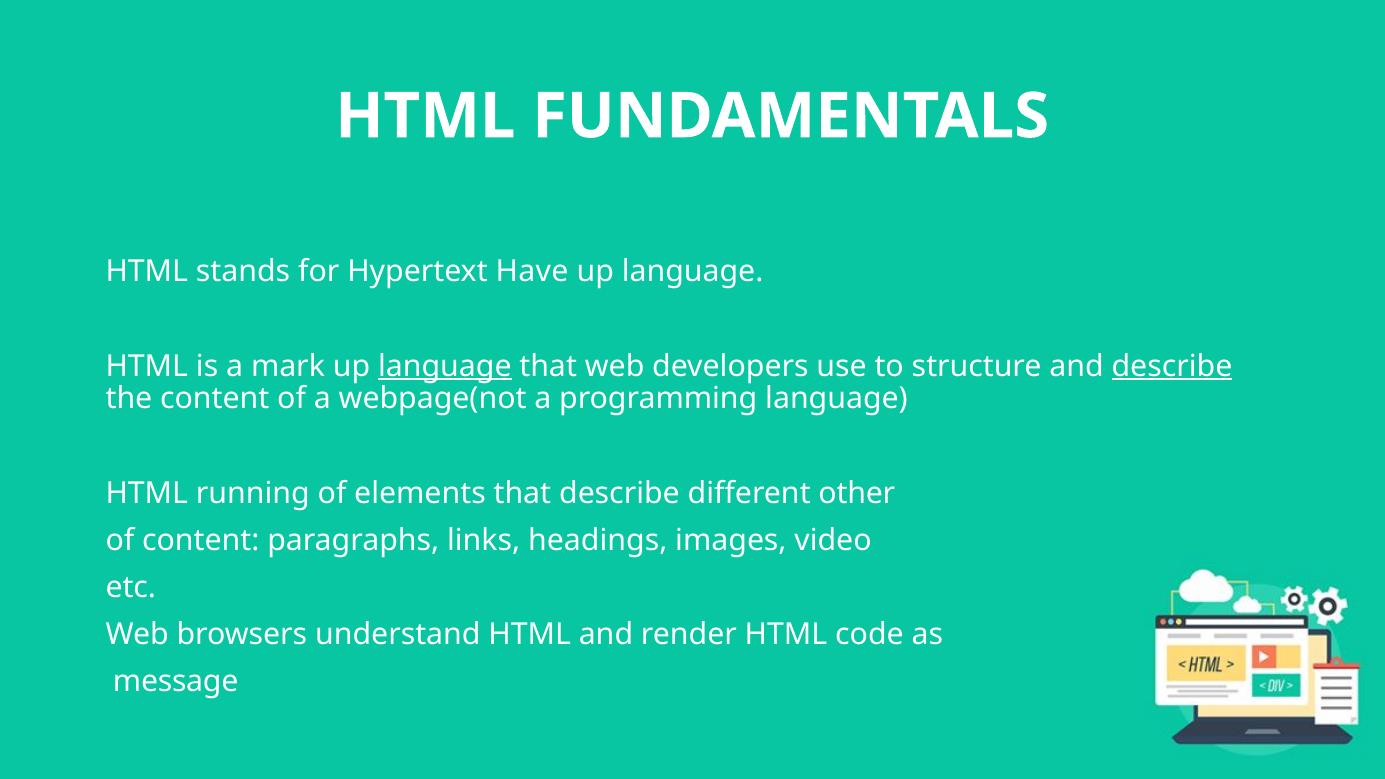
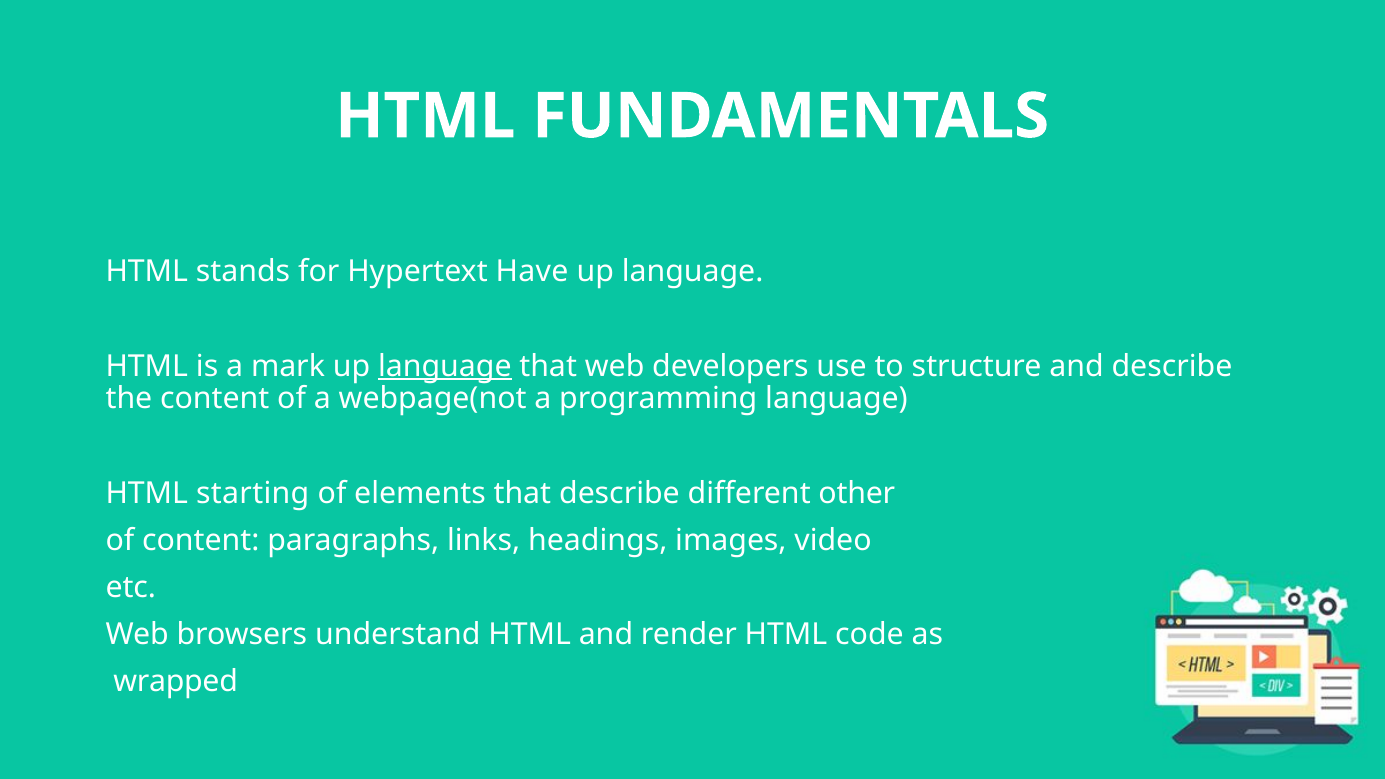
describe underline: present -> none (1172, 366)
running: running -> starting (253, 493)
message: message -> wrapped (176, 682)
